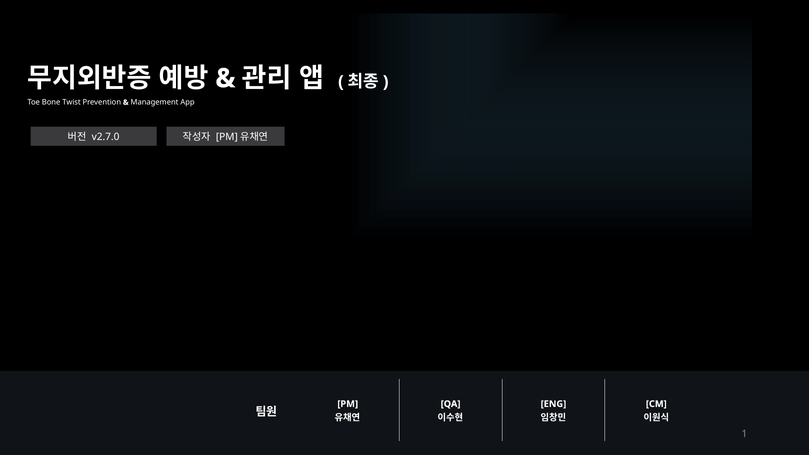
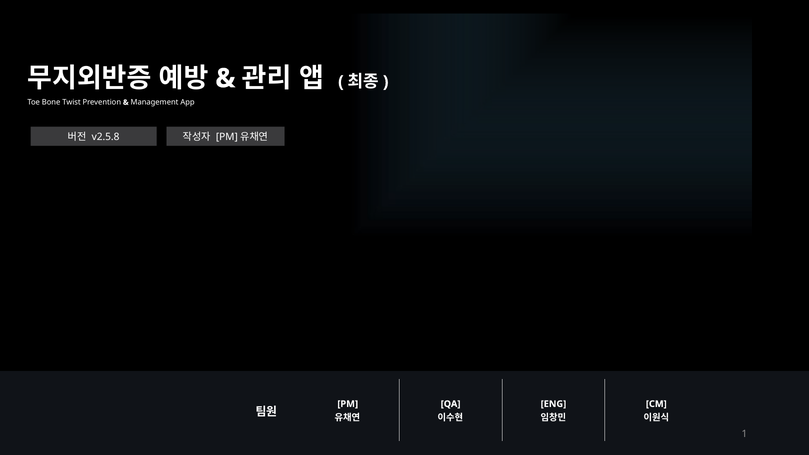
v2.7.0: v2.7.0 -> v2.5.8 (106, 137)
